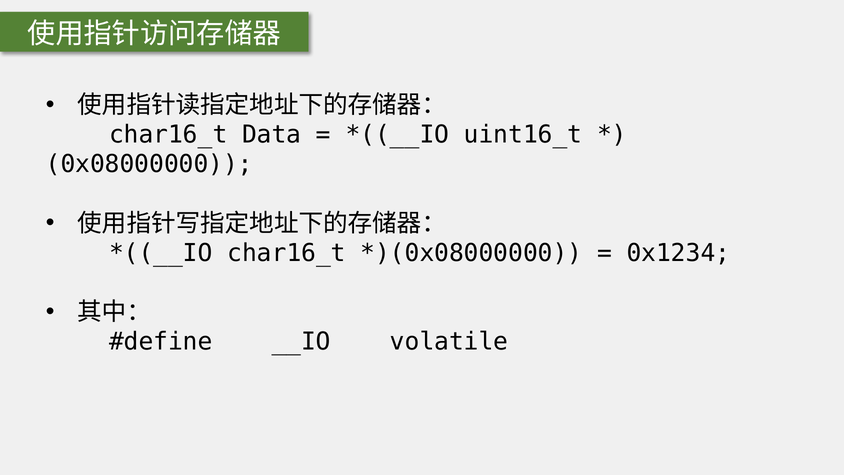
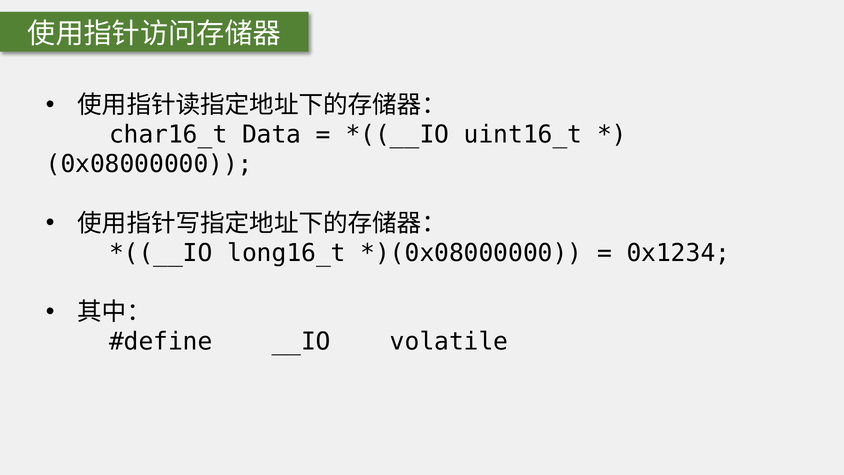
char16_t: char16_t -> long16_t (287, 253)
